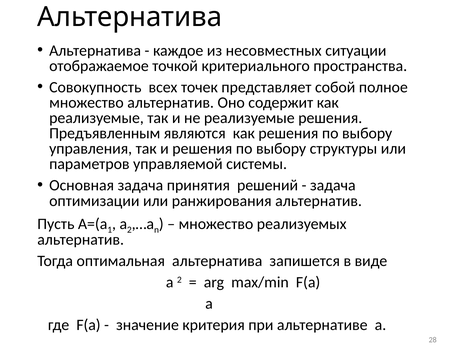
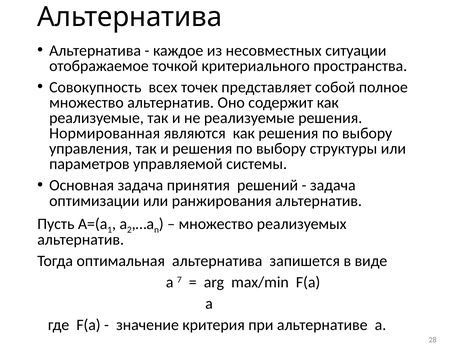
Предъявленным: Предъявленным -> Нормированная (105, 133)
2: 2 -> 7 (179, 279)
